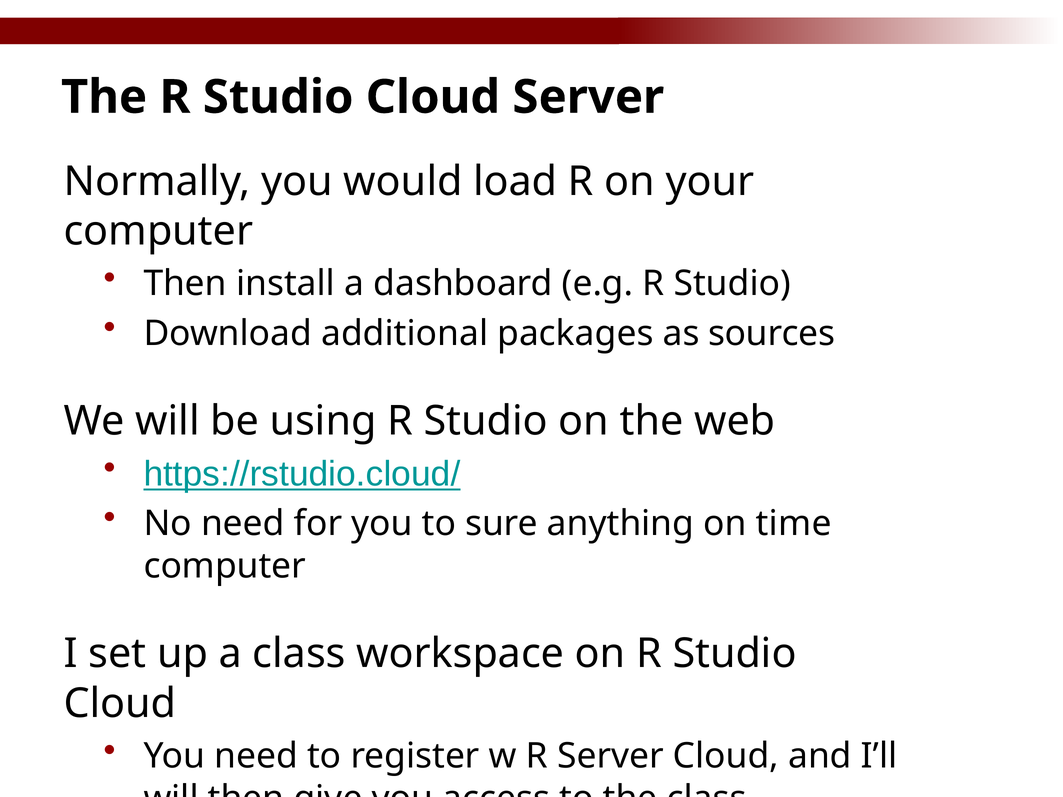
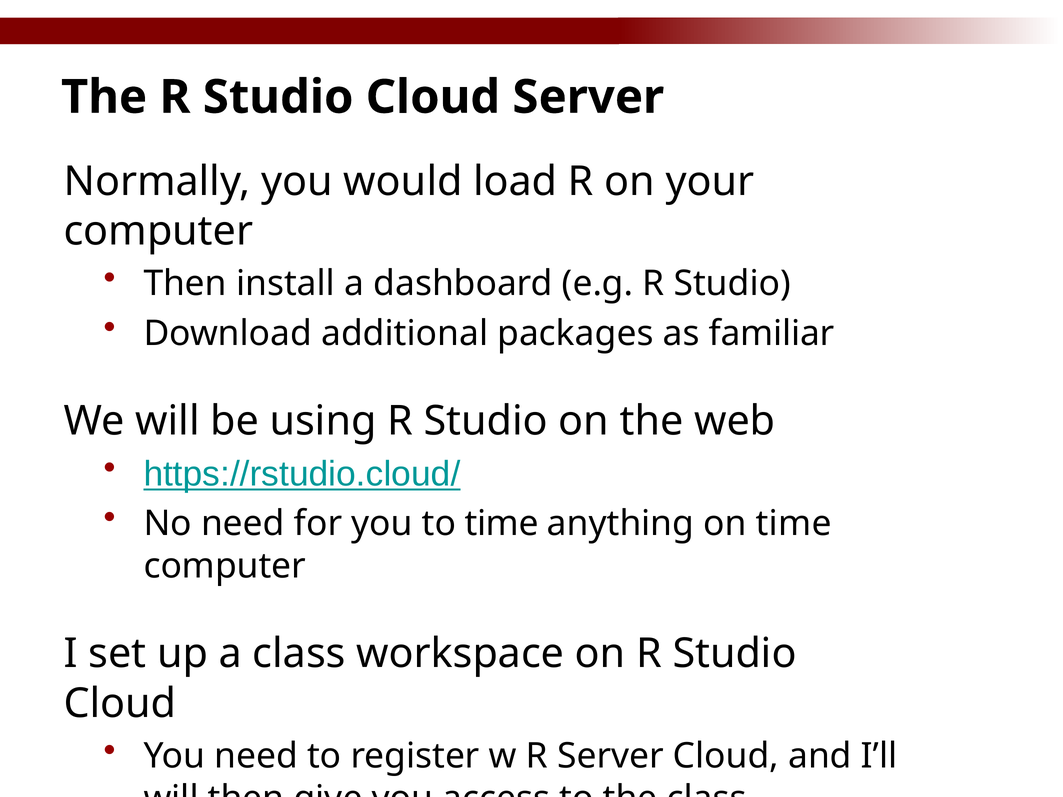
sources: sources -> familiar (772, 333)
to sure: sure -> time (502, 524)
